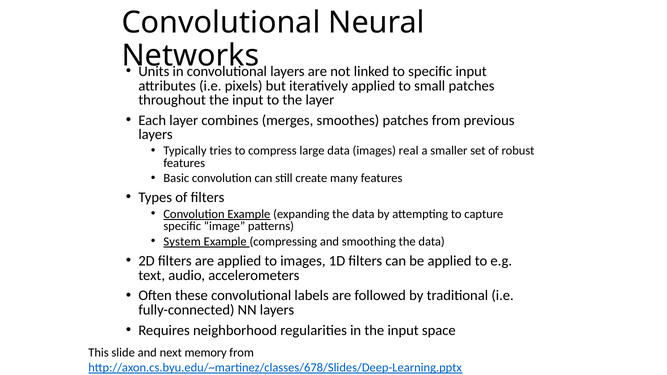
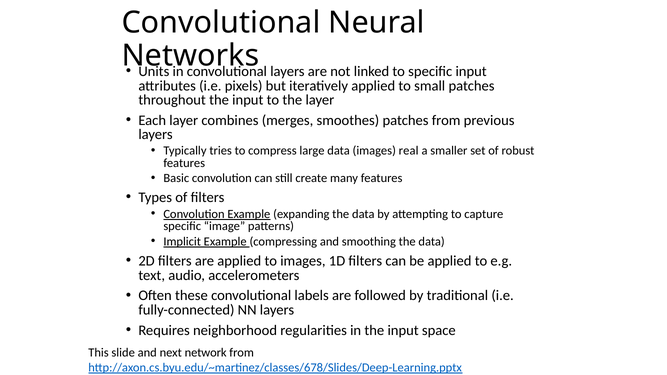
System: System -> Implicit (182, 242)
memory: memory -> network (206, 353)
